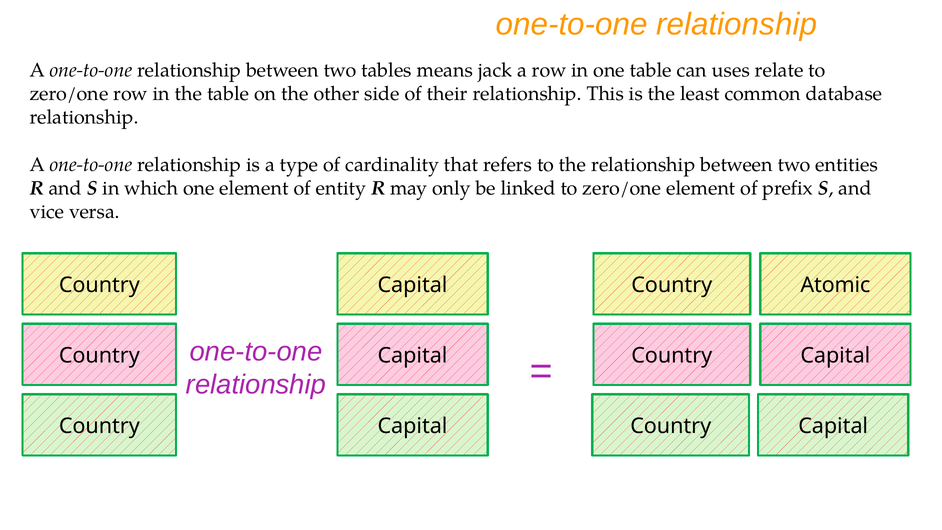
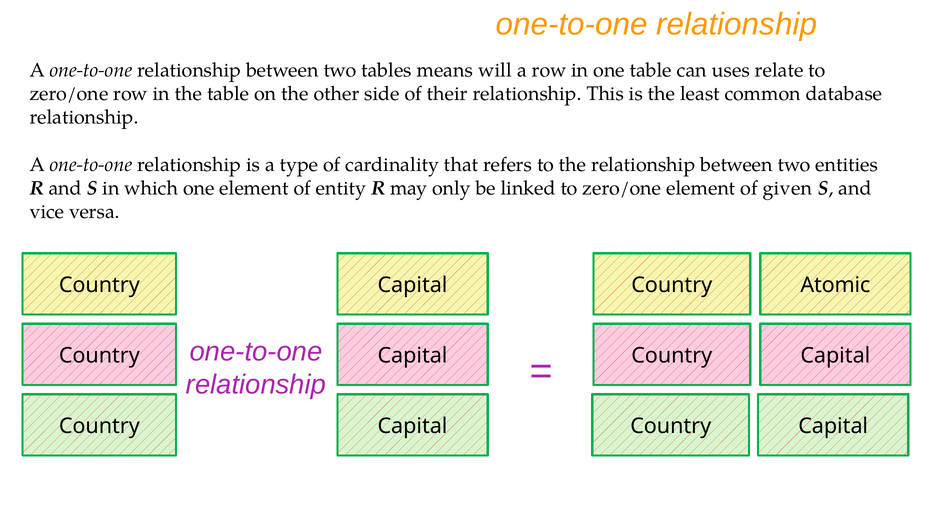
jack: jack -> will (495, 70)
prefix: prefix -> given (787, 188)
